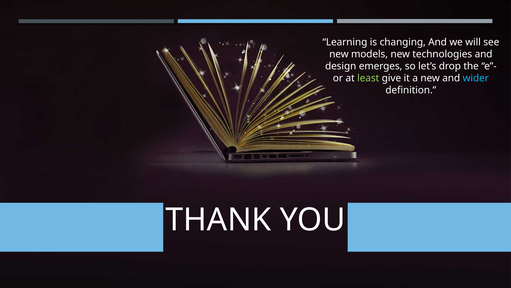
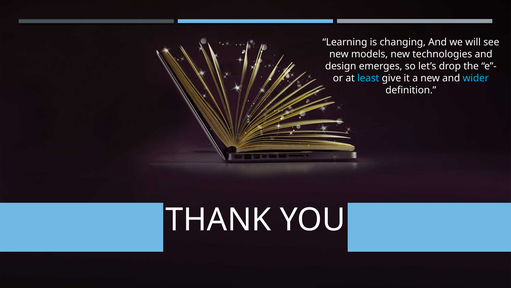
least colour: light green -> light blue (368, 78)
